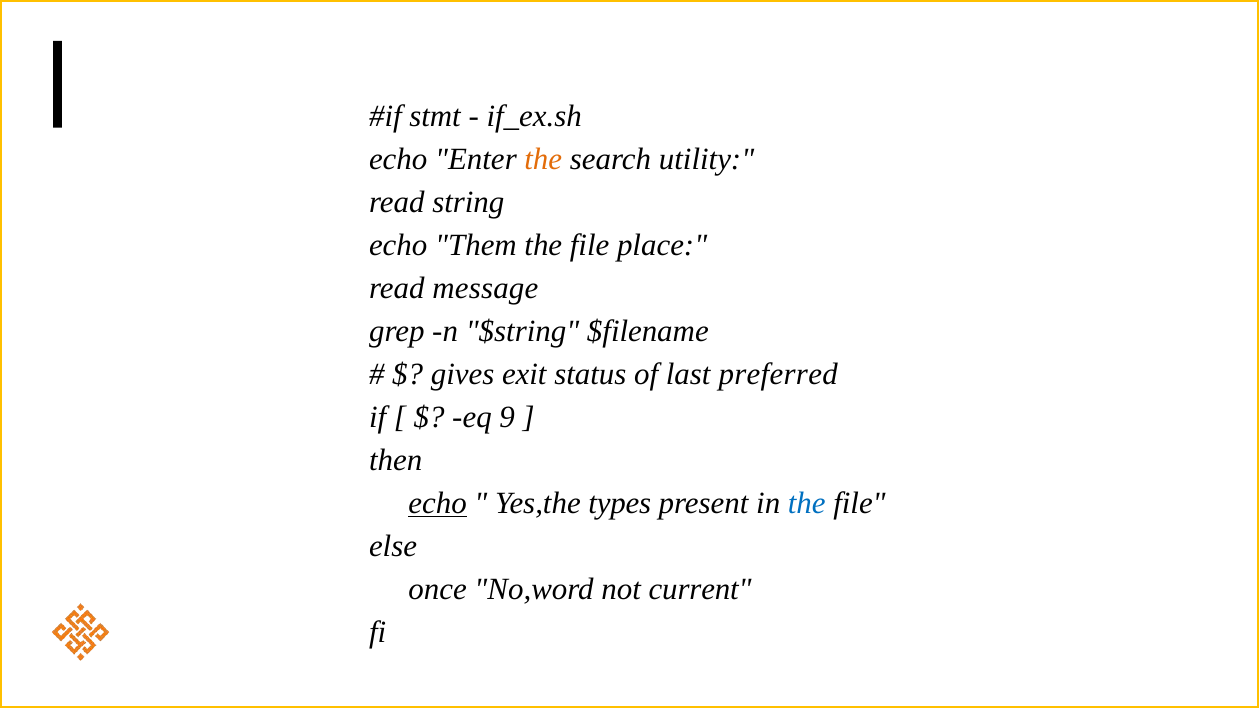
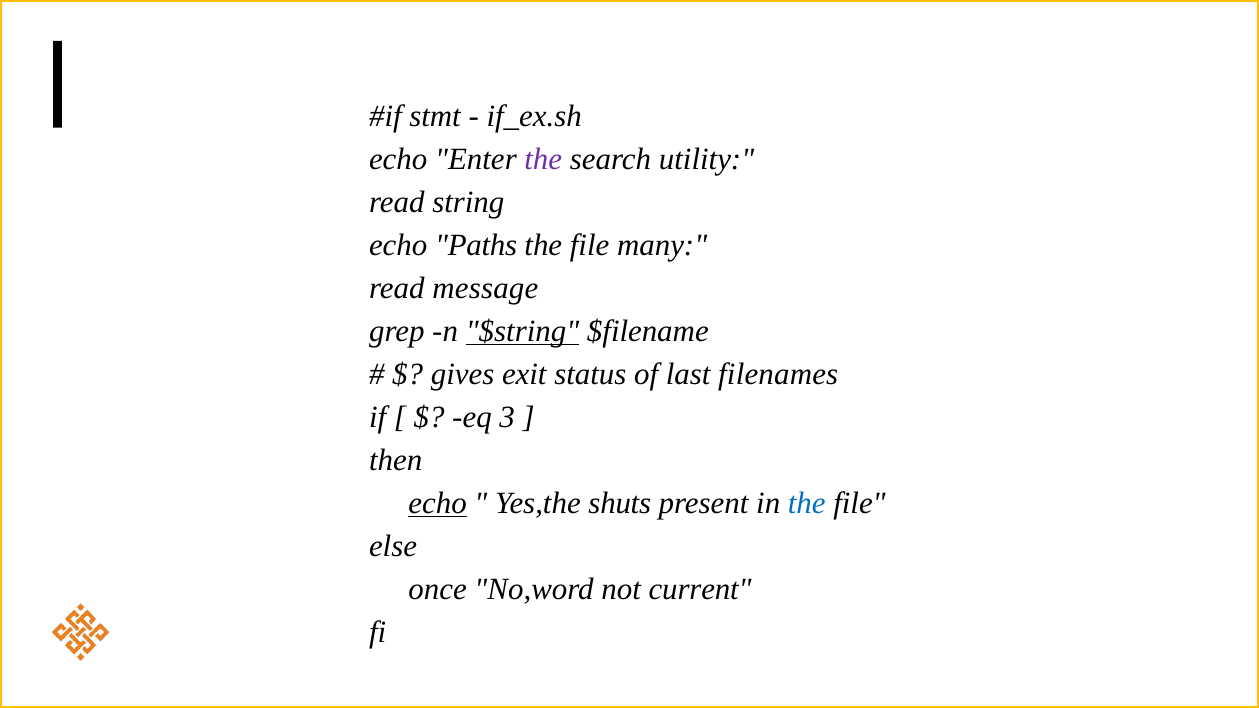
the colour: orange -> purple (543, 159)
Them: Them -> Paths (476, 245)
place: place -> many (662, 245)
$string underline: none -> present (523, 331)
preferred: preferred -> filenames (778, 374)
9: 9 -> 3 (507, 417)
types: types -> shuts (620, 503)
